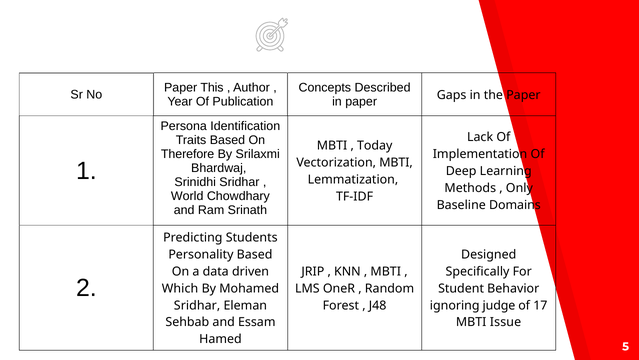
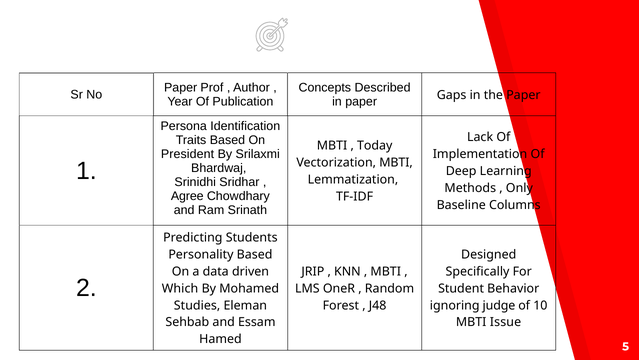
This: This -> Prof (212, 87)
Therefore: Therefore -> President (188, 154)
World: World -> Agree (187, 196)
Domains: Domains -> Columns (515, 205)
Sridhar: Sridhar -> Studies (197, 305)
17: 17 -> 10 (540, 305)
